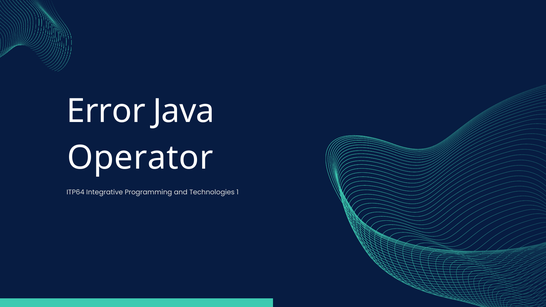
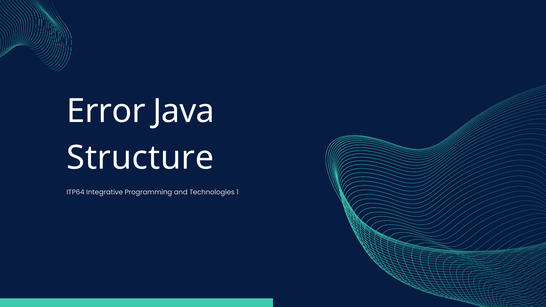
Operator: Operator -> Structure (140, 158)
